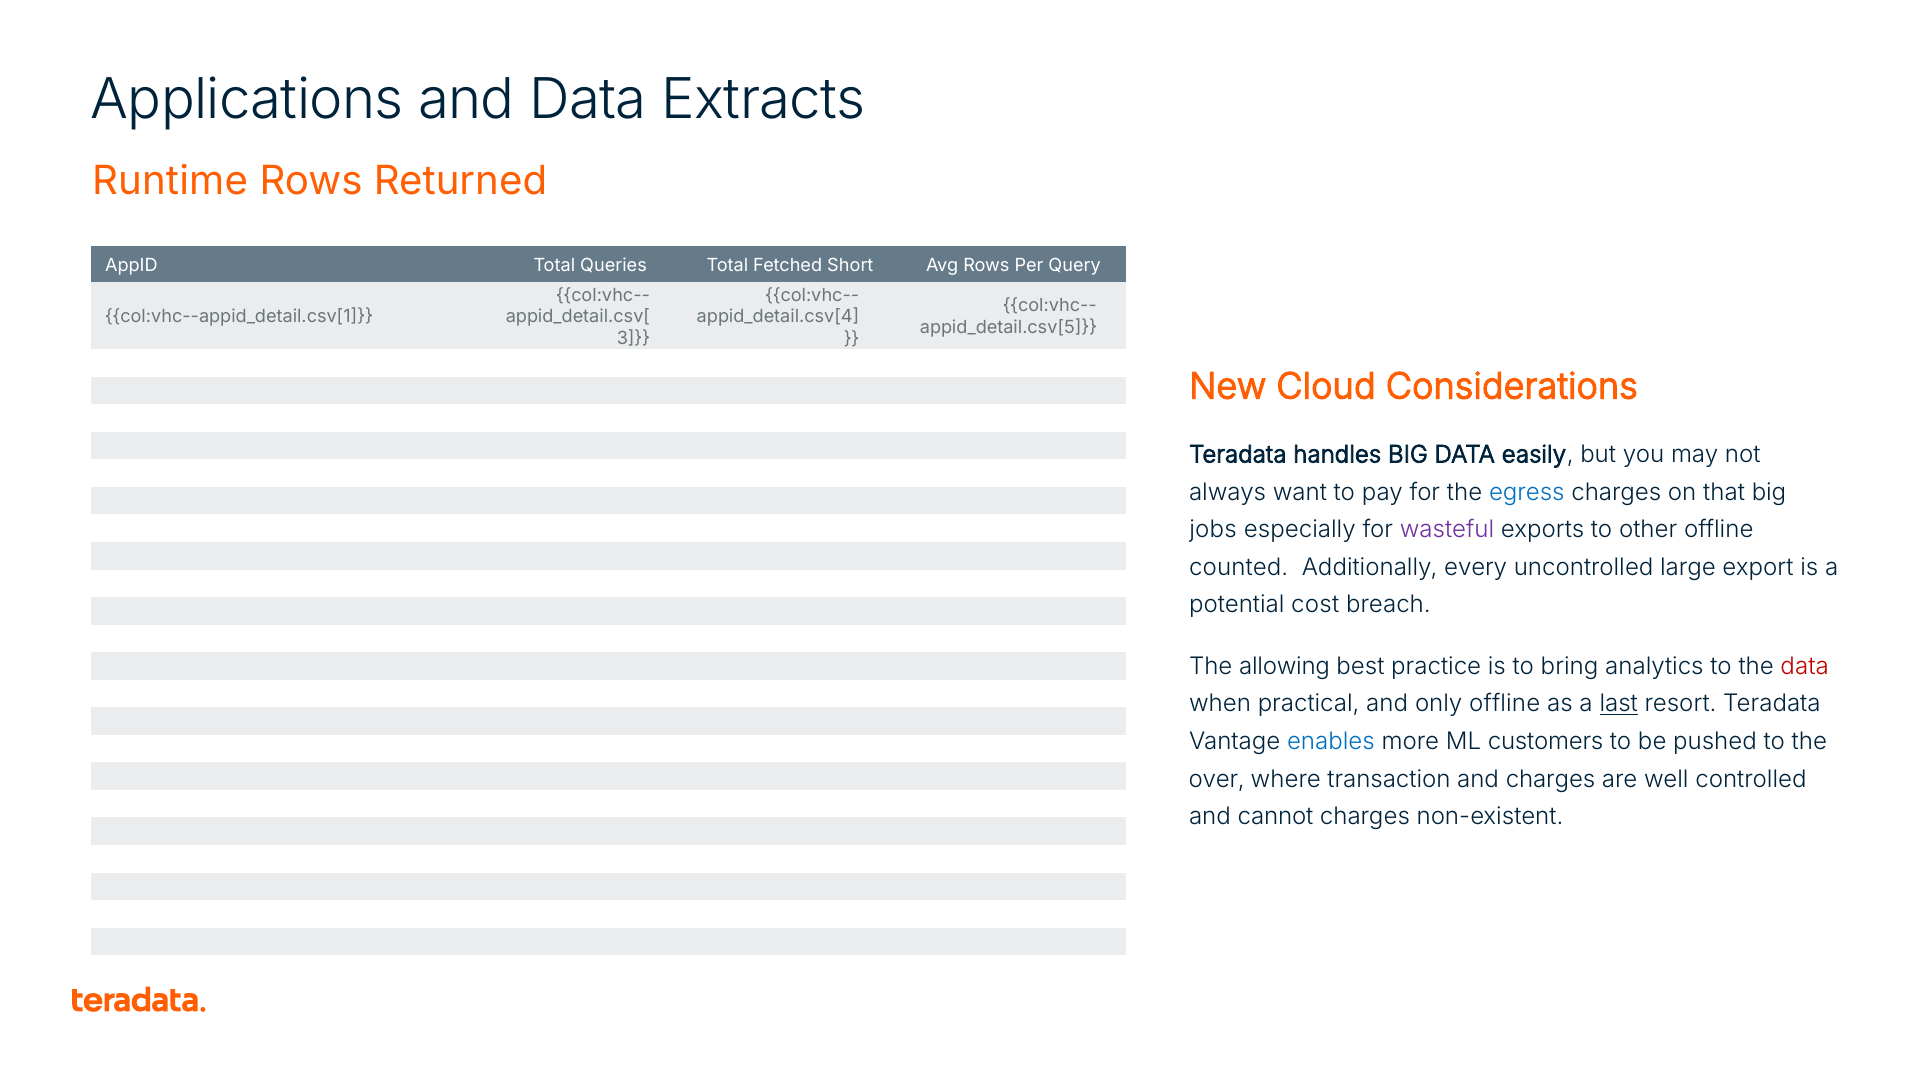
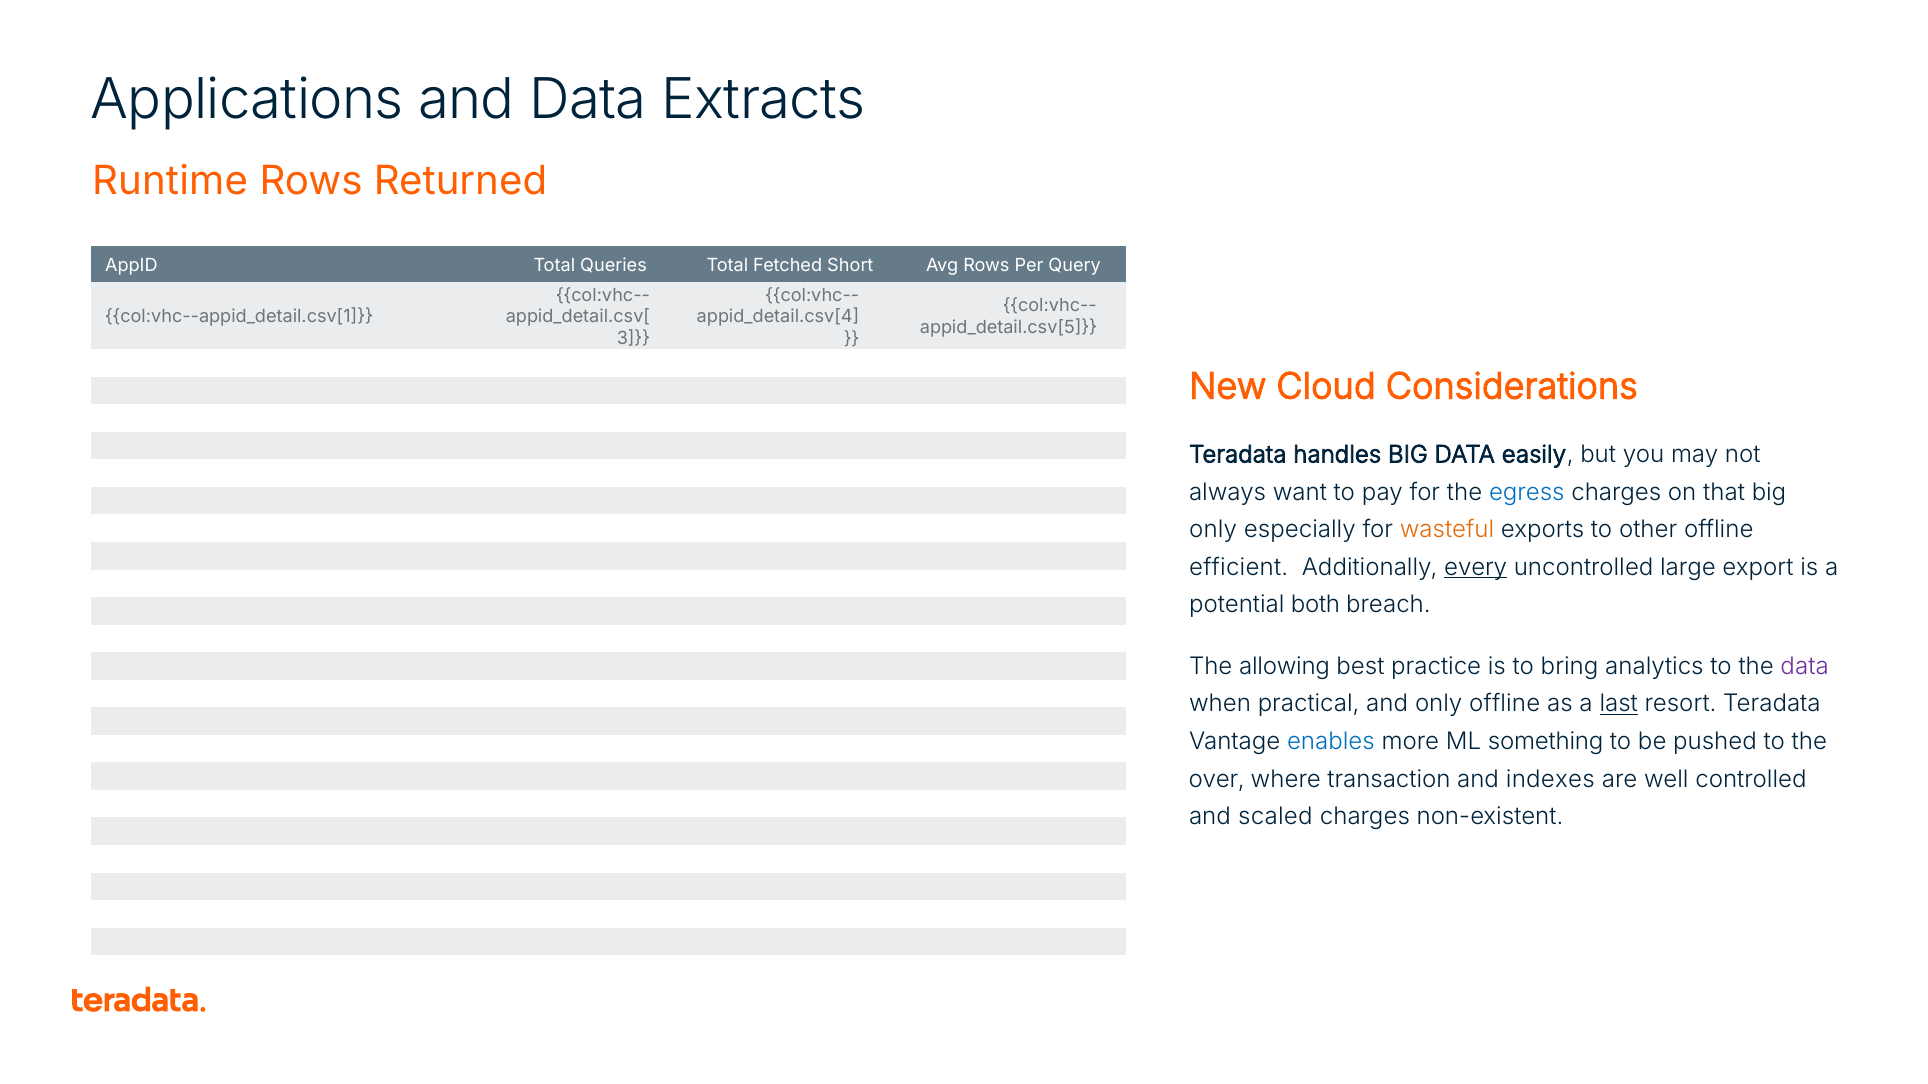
jobs: jobs -> only (1213, 530)
wasteful colour: purple -> orange (1447, 530)
counted: counted -> efficient (1239, 567)
every underline: none -> present (1476, 567)
cost: cost -> both (1315, 605)
data colour: red -> purple (1805, 667)
customers: customers -> something (1546, 742)
and charges: charges -> indexes (1550, 779)
cannot: cannot -> scaled (1275, 817)
